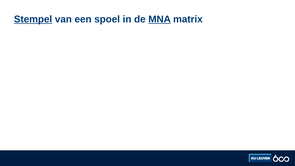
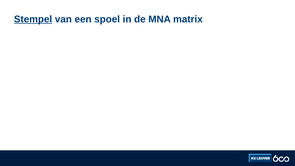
MNA underline: present -> none (160, 19)
